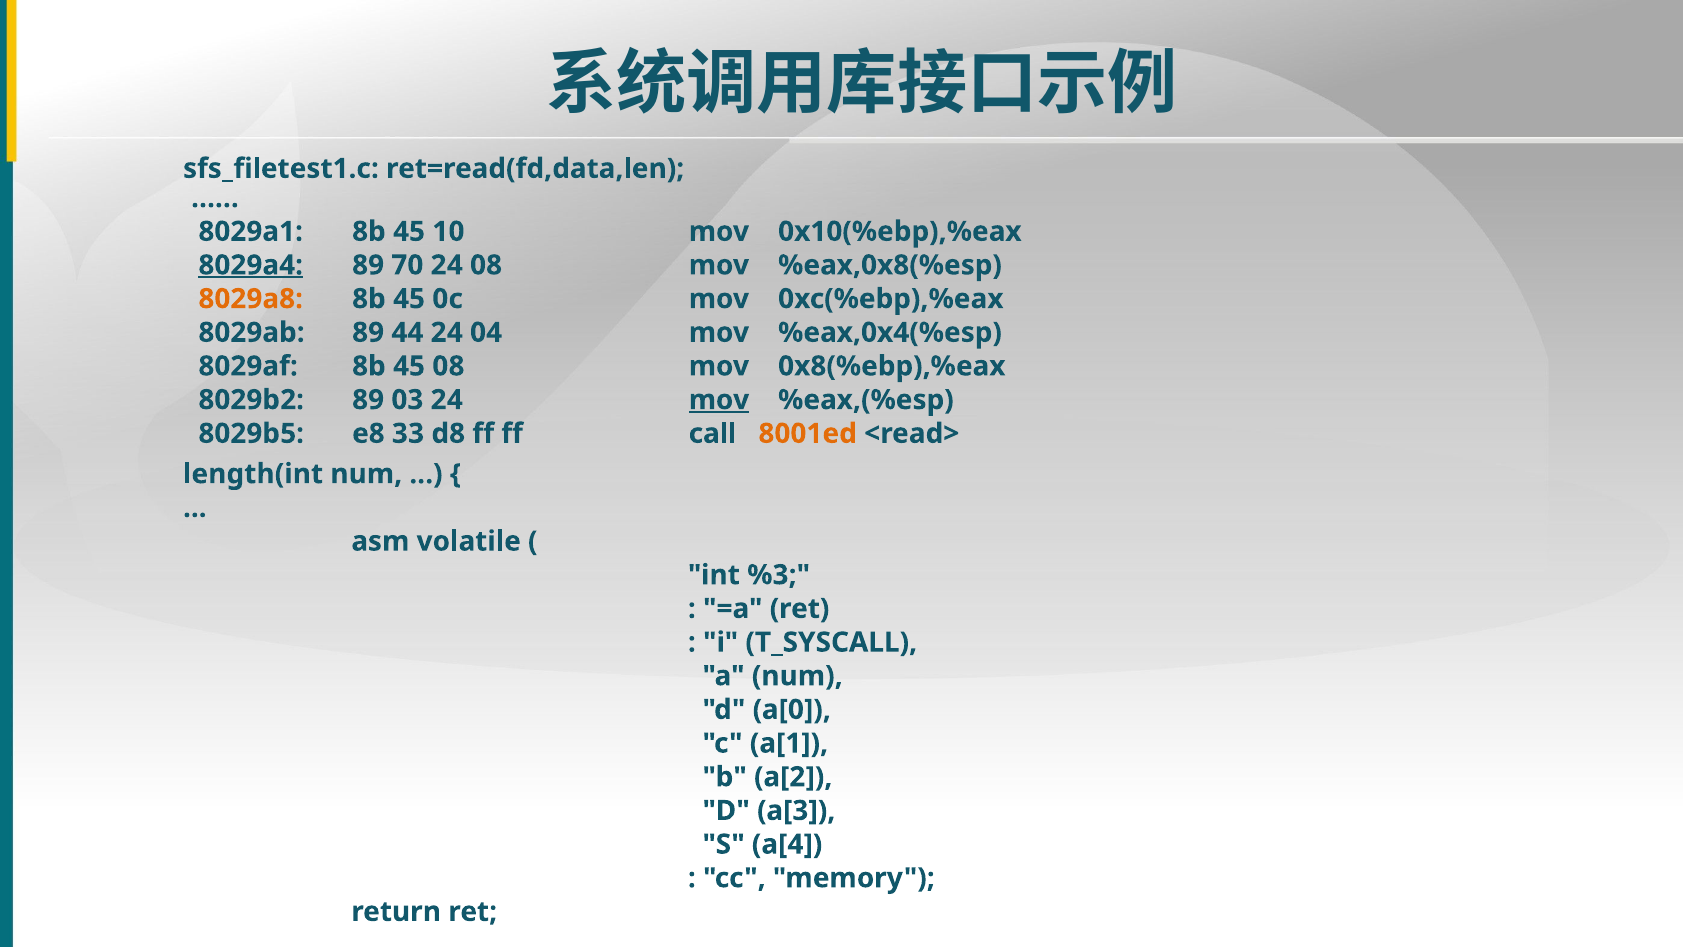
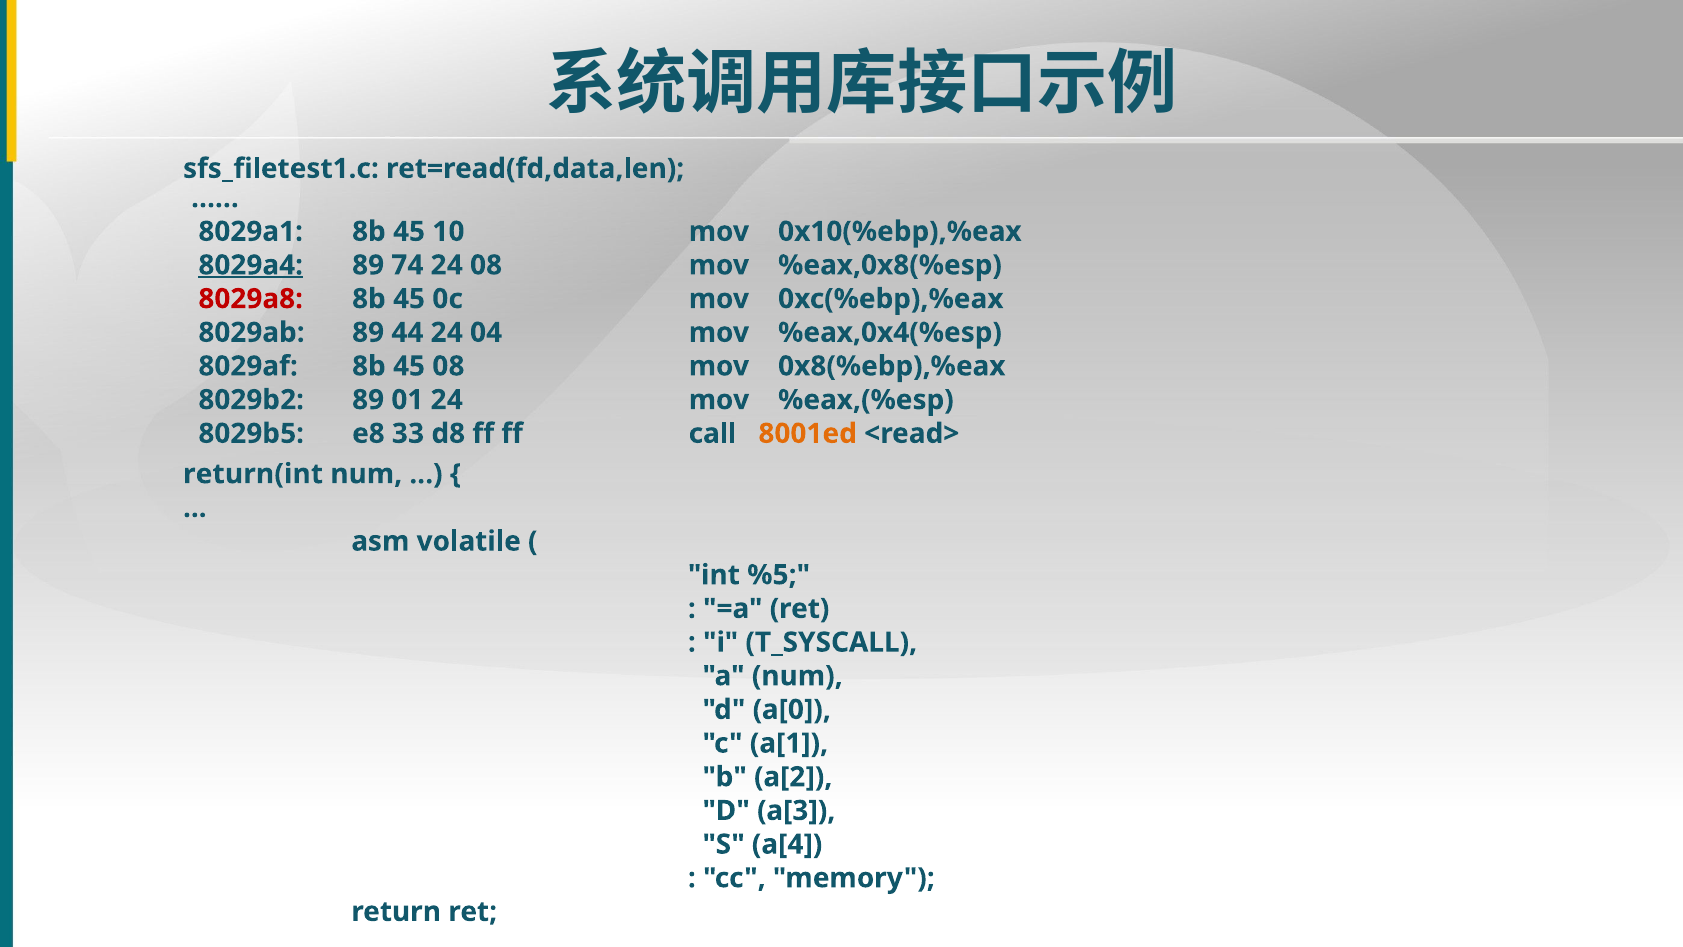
70: 70 -> 74 (407, 265)
8029a8 colour: orange -> red (251, 299)
03: 03 -> 01 (407, 400)
mov underline: present -> none (719, 400)
length(int: length(int -> return(int (253, 474)
%3: %3 -> %5 (779, 575)
